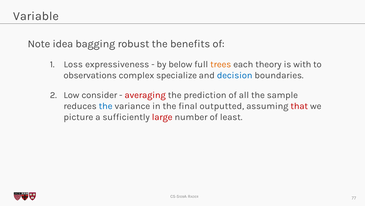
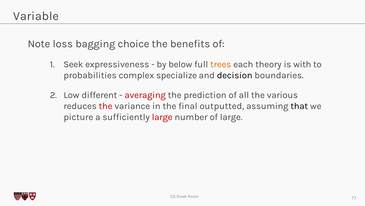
idea: idea -> loss (63, 44)
robust: robust -> choice (134, 44)
Loss: Loss -> Seek (73, 64)
observations: observations -> probabilities (90, 75)
decision colour: blue -> black (235, 75)
consider: consider -> different (99, 95)
sample: sample -> various (282, 95)
the colour: blue -> red (106, 106)
that colour: red -> black (299, 106)
of least: least -> large (231, 117)
